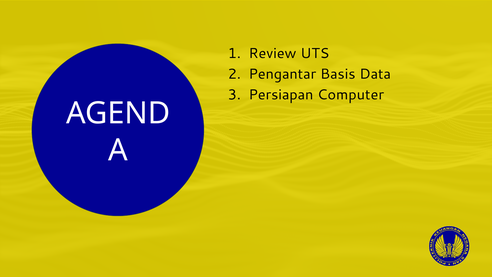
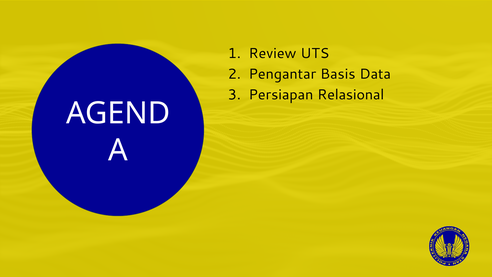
Computer: Computer -> Relasional (351, 95)
